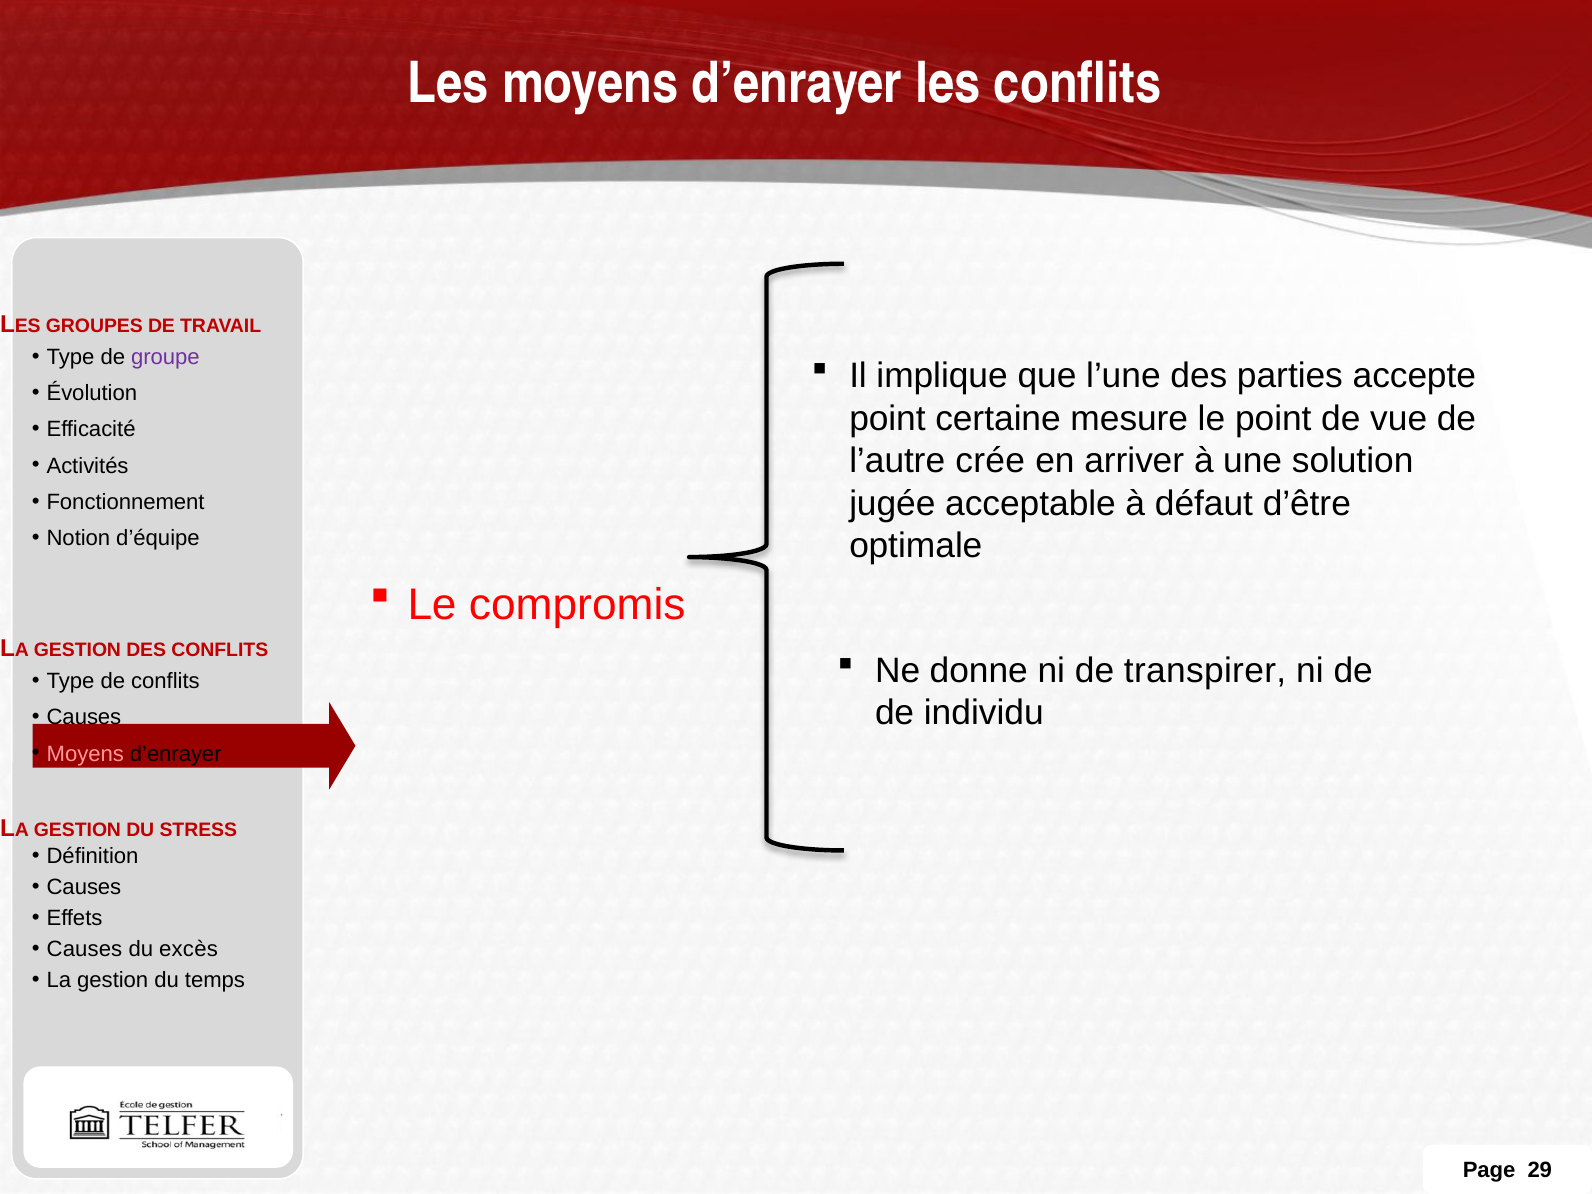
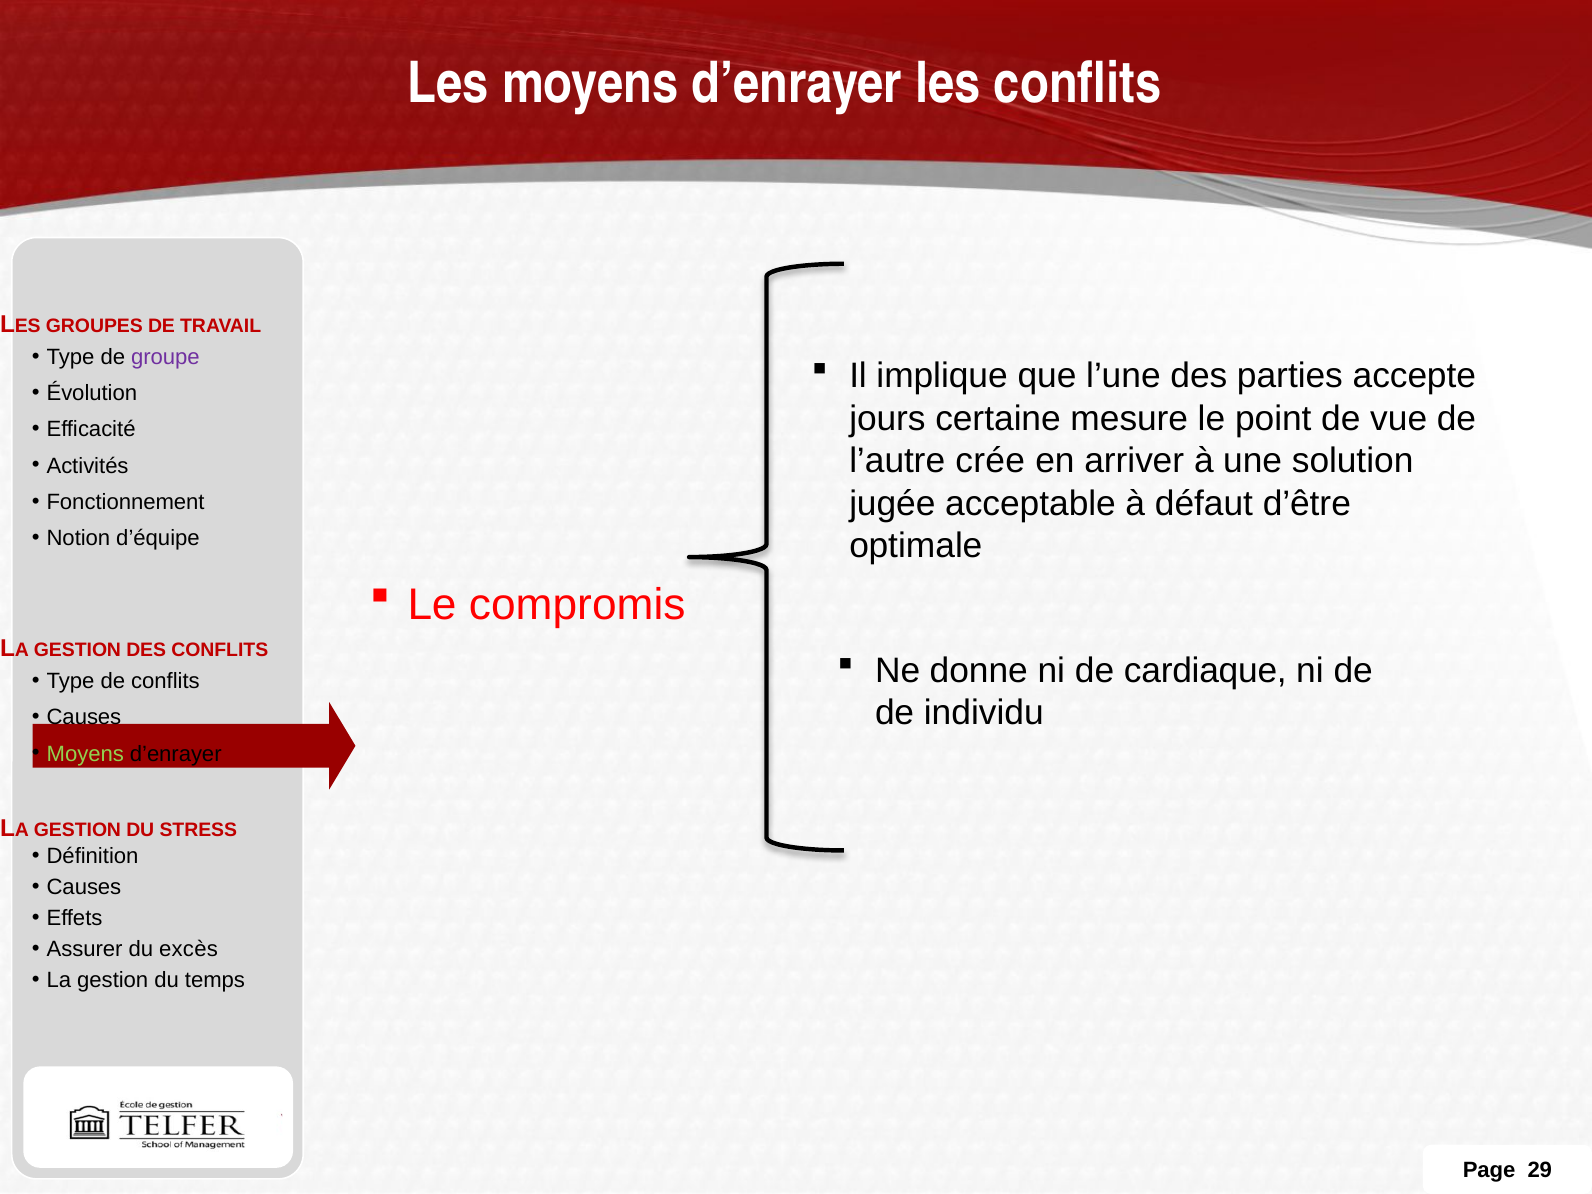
point: point -> jours (887, 419)
transpirer: transpirer -> cardiaque (1205, 670)
Moyens colour: pink -> light green (85, 754)
Causes: Causes -> Assurer (85, 949)
